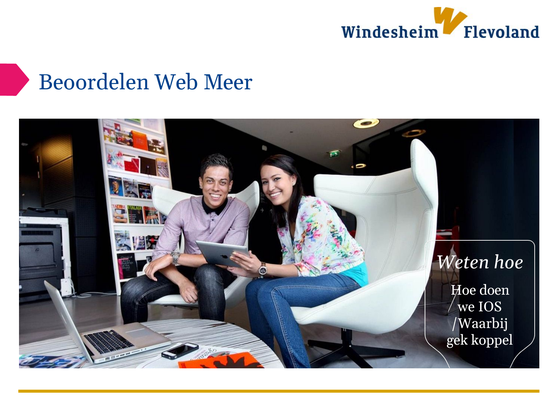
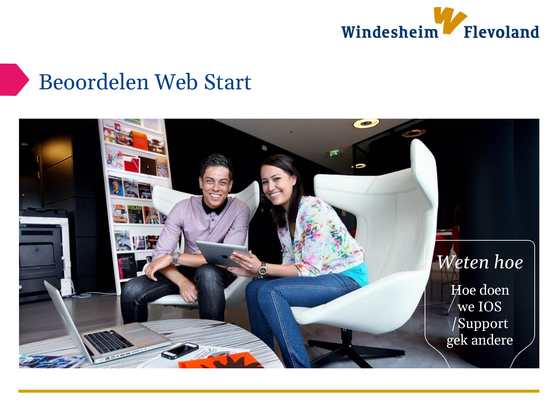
Meer: Meer -> Start (228, 82)
/Waarbij: /Waarbij -> /Support (480, 324)
koppel: koppel -> andere (492, 341)
